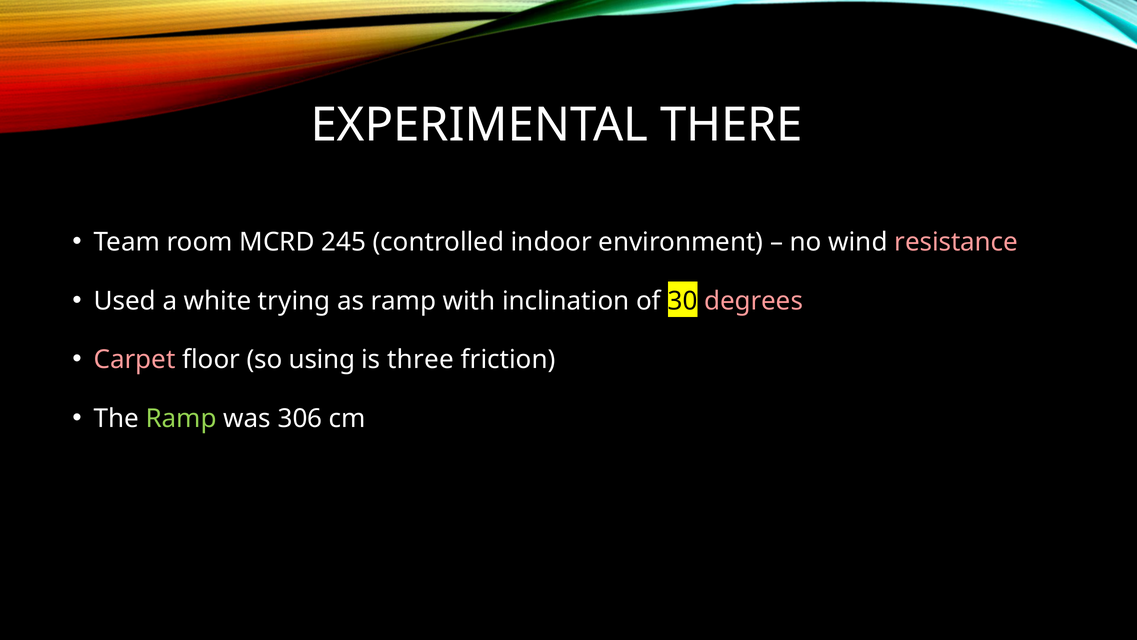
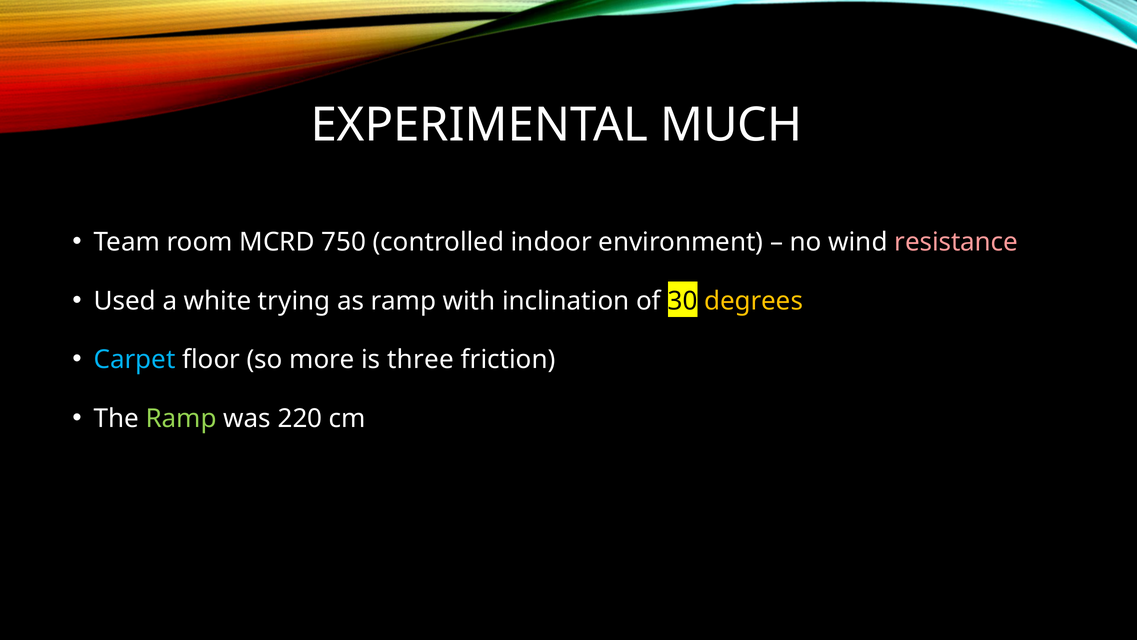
THERE: THERE -> MUCH (731, 125)
245: 245 -> 750 (344, 242)
degrees colour: pink -> yellow (754, 301)
Carpet colour: pink -> light blue (135, 359)
using: using -> more (322, 359)
306: 306 -> 220 (300, 418)
